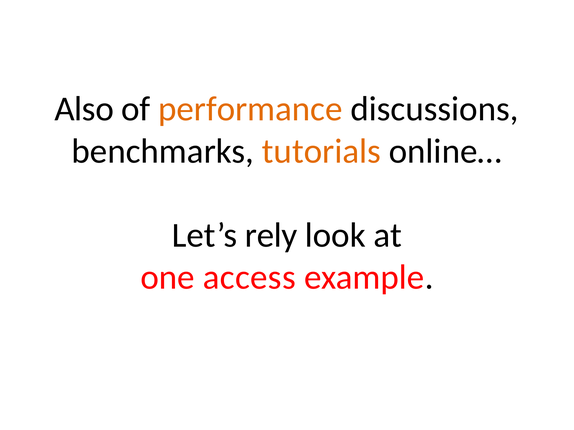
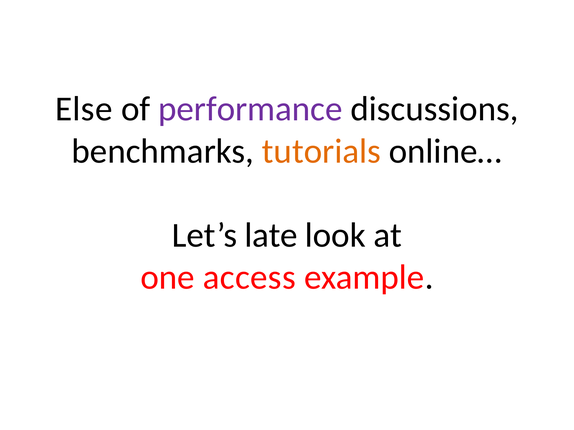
Also: Also -> Else (84, 109)
performance colour: orange -> purple (250, 109)
rely: rely -> late (271, 236)
